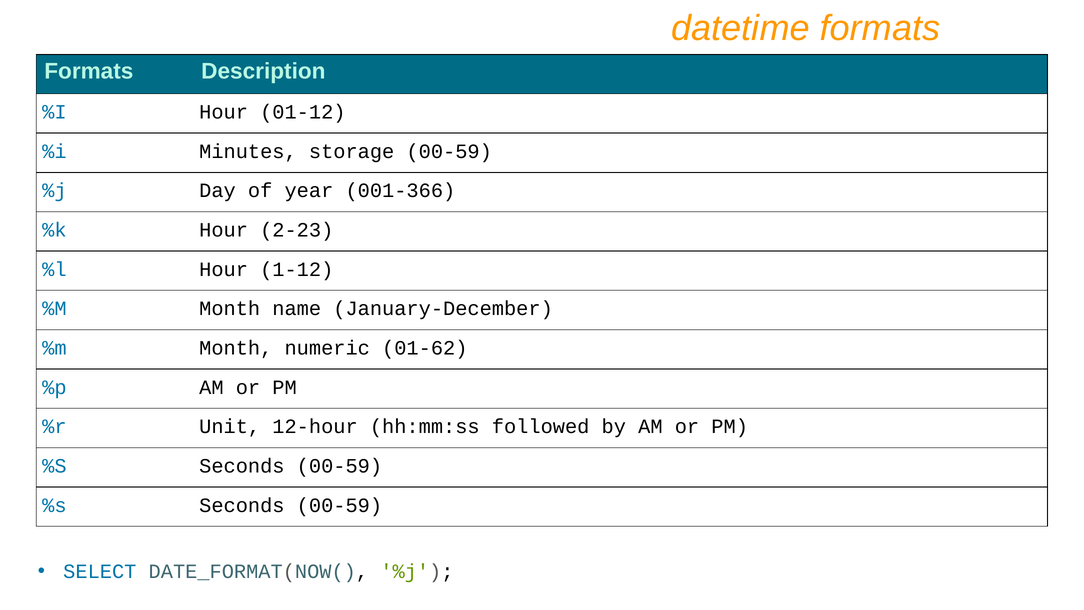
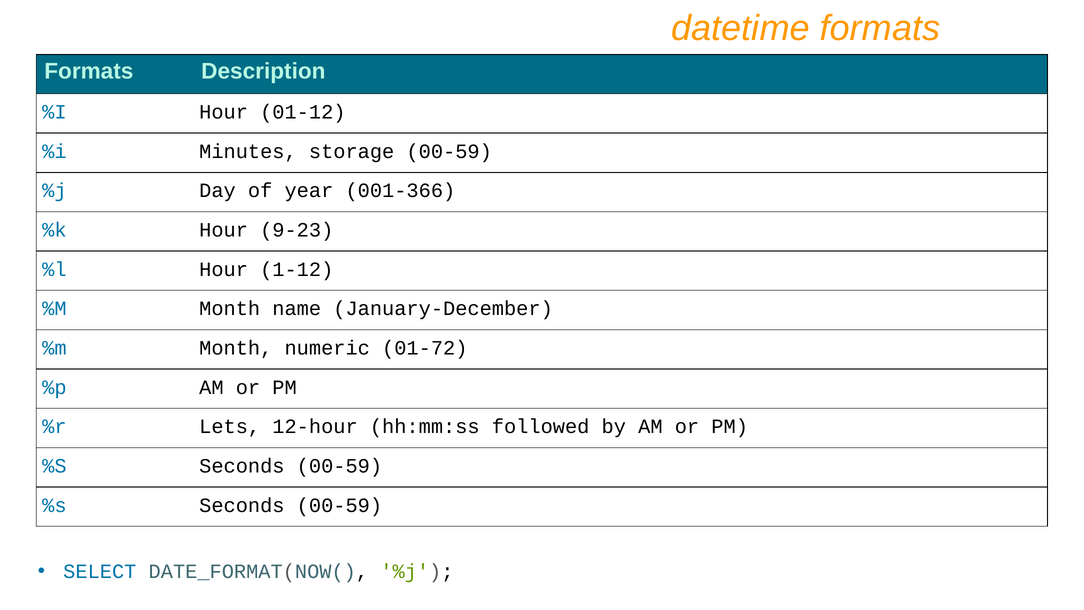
2-23: 2-23 -> 9-23 (297, 230)
01-62: 01-62 -> 01-72 (425, 348)
Unit: Unit -> Lets (230, 427)
